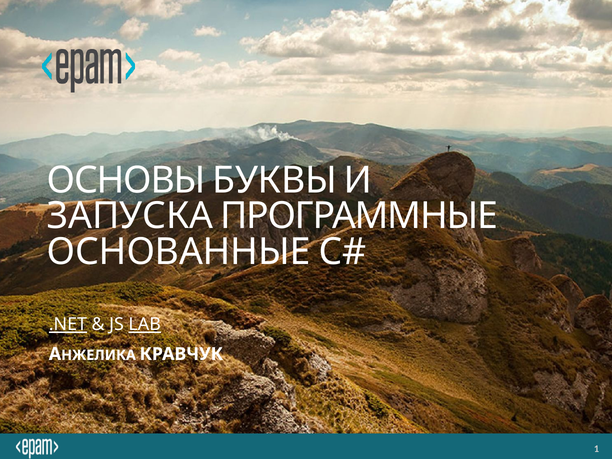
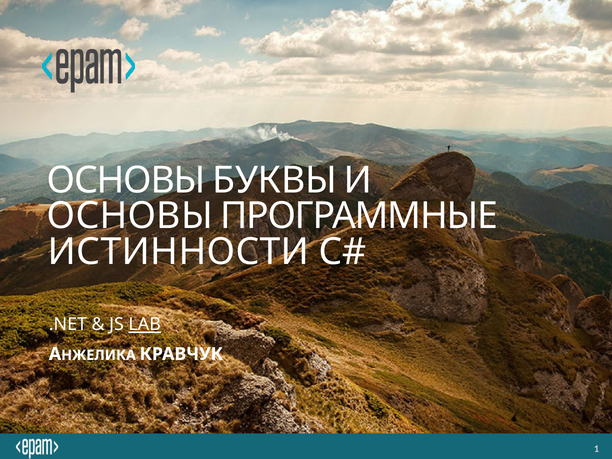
ЗАПУСКА: ЗАПУСКА -> ОСНОВЫ (130, 216)
ОСНОВАННЫЕ: ОСНОВАННЫЕ -> ИСТИННОСТИ (178, 252)
.NET underline: present -> none (68, 325)
